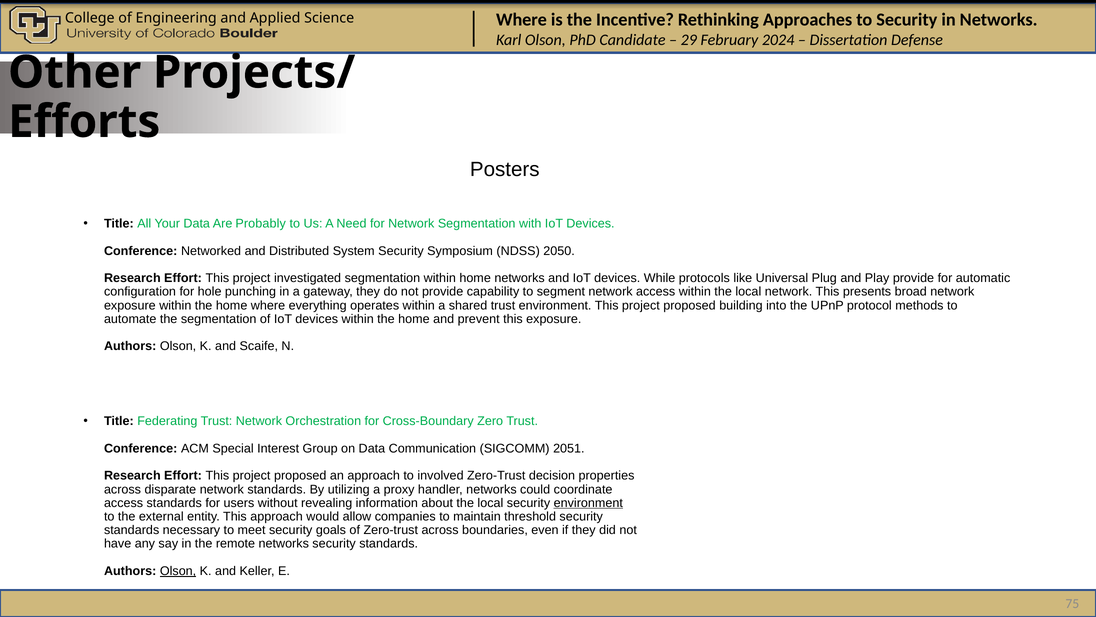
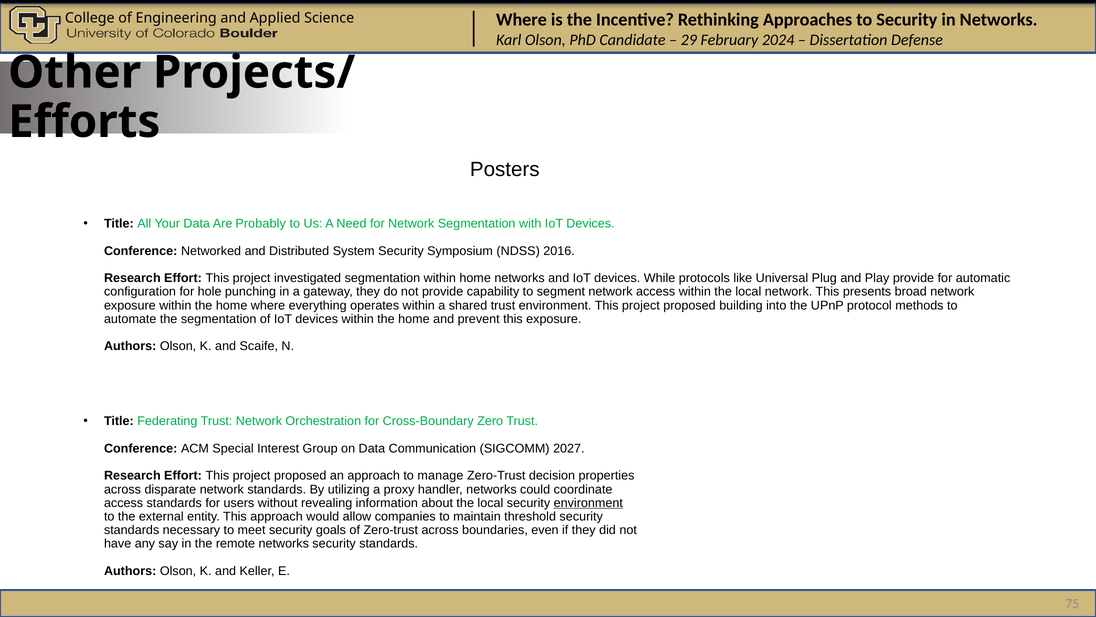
2050: 2050 -> 2016 (559, 251)
2051: 2051 -> 2027 (569, 448)
involved: involved -> manage (440, 475)
Olson underline: present -> none (178, 571)
